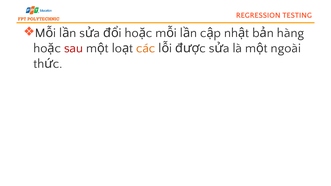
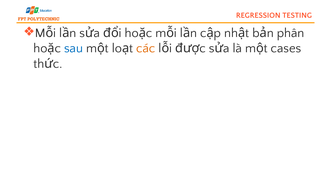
hàng: hàng -> phân (291, 33)
sau colour: red -> blue (74, 48)
ngoài: ngoài -> cases (286, 48)
